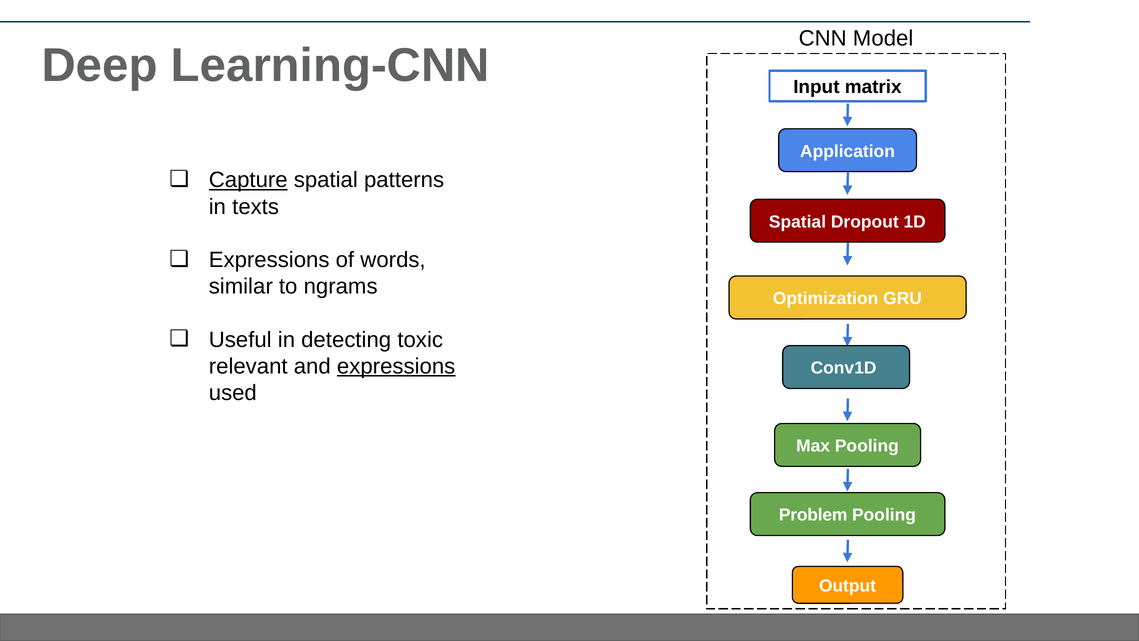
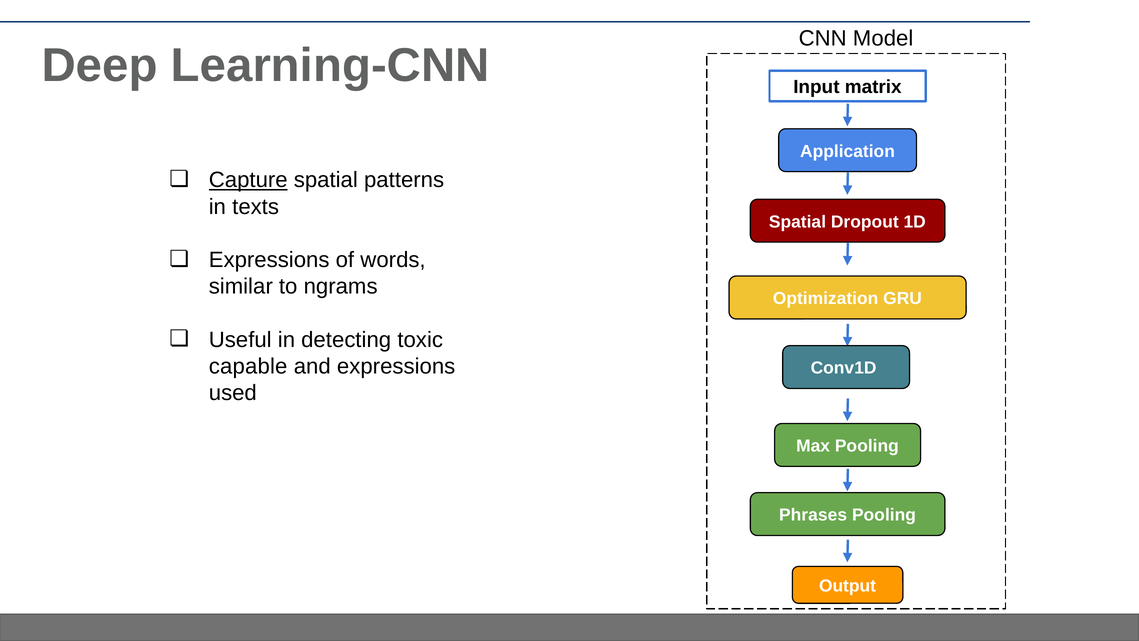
relevant: relevant -> capable (248, 366)
expressions underline: present -> none (396, 366)
Problem: Problem -> Phrases (813, 515)
